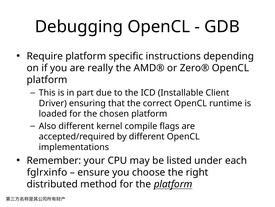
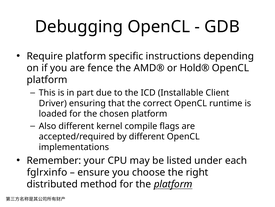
really: really -> fence (100, 68)
Zero®: Zero® -> Hold® (195, 68)
